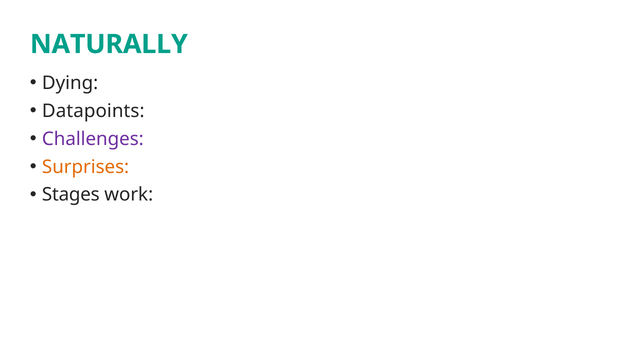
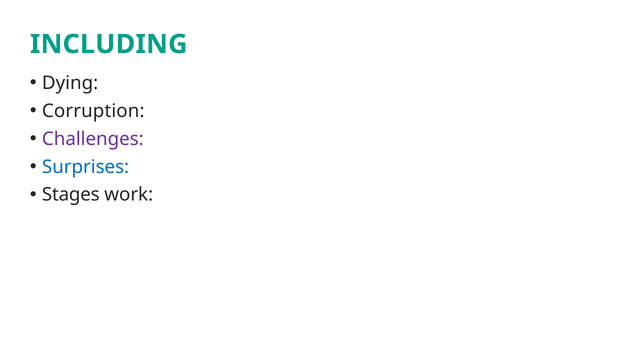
NATURALLY: NATURALLY -> INCLUDING (109, 44)
Datapoints: Datapoints -> Corruption (93, 111)
Surprises colour: orange -> blue (86, 167)
